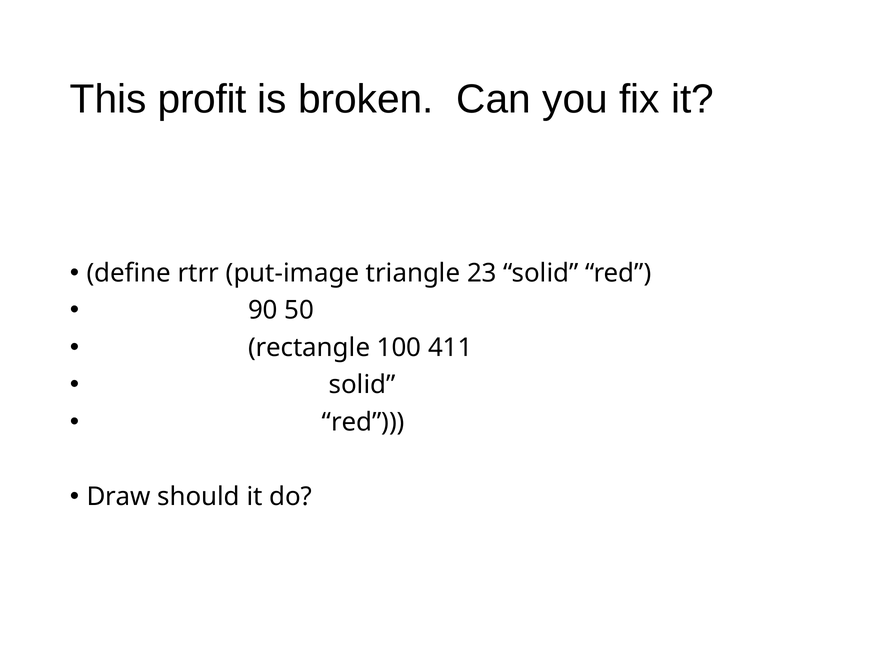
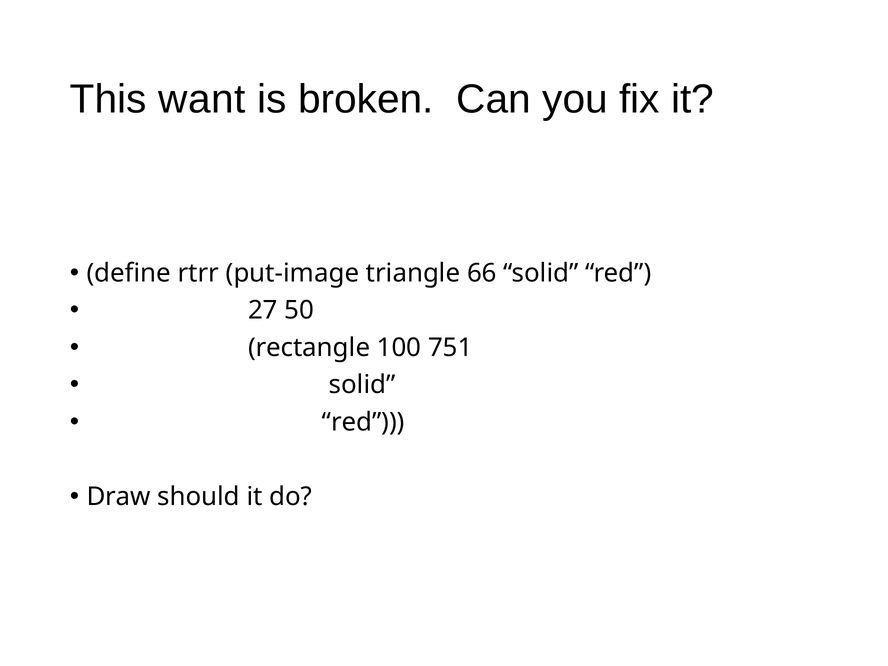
profit: profit -> want (202, 100)
23: 23 -> 66 (482, 273)
90: 90 -> 27 (263, 310)
411: 411 -> 751 (450, 348)
